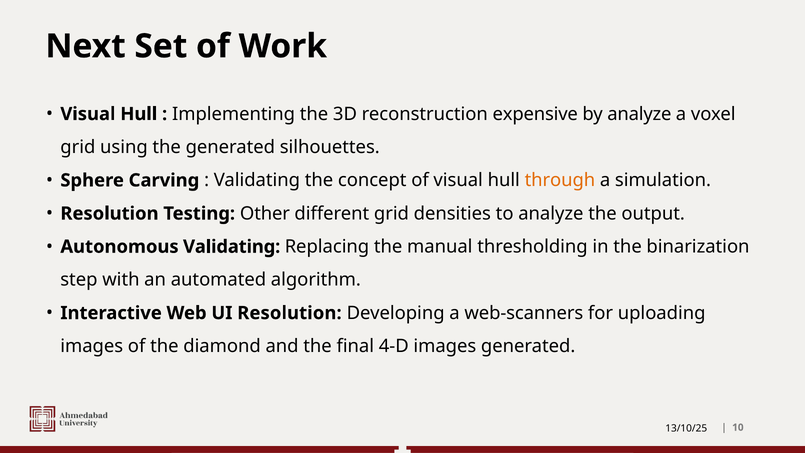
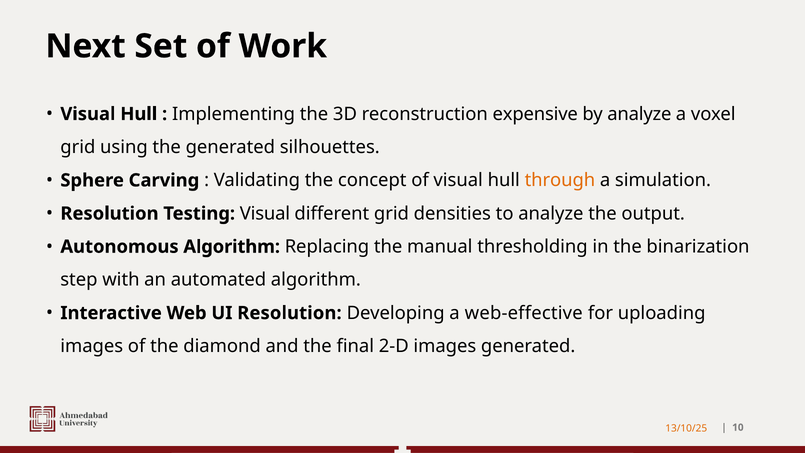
Testing Other: Other -> Visual (265, 213)
Autonomous Validating: Validating -> Algorithm (232, 247)
web-scanners: web-scanners -> web-effective (524, 313)
4-D: 4-D -> 2-D (394, 346)
13/10/25 colour: black -> orange (686, 428)
